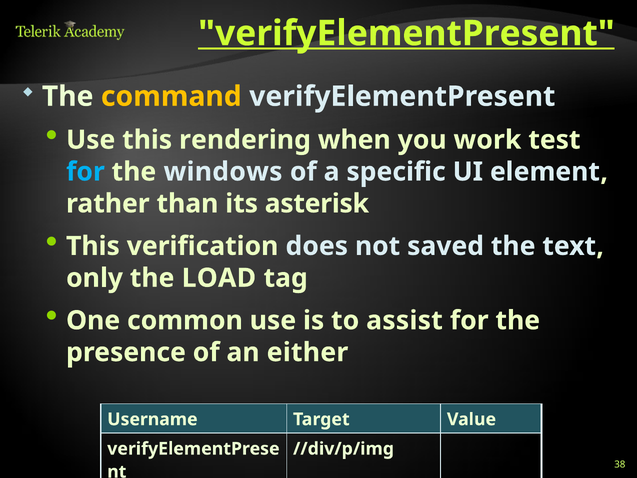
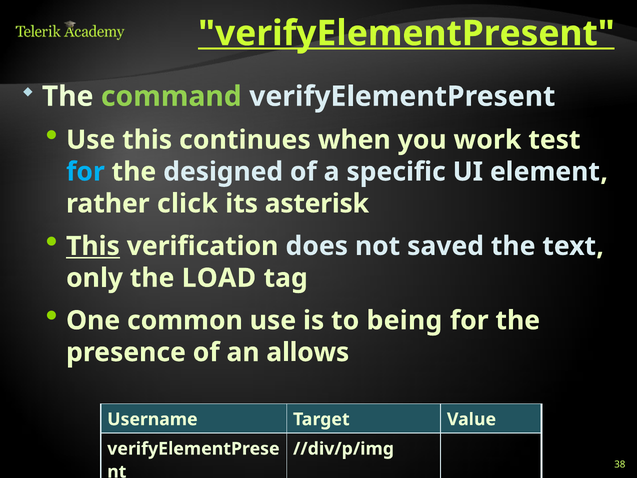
command colour: yellow -> light green (171, 96)
rendering: rendering -> continues (245, 140)
windows: windows -> designed (223, 172)
than: than -> click (187, 204)
This underline: none -> present (93, 246)
assist: assist -> being (404, 320)
either: either -> allows (308, 352)
